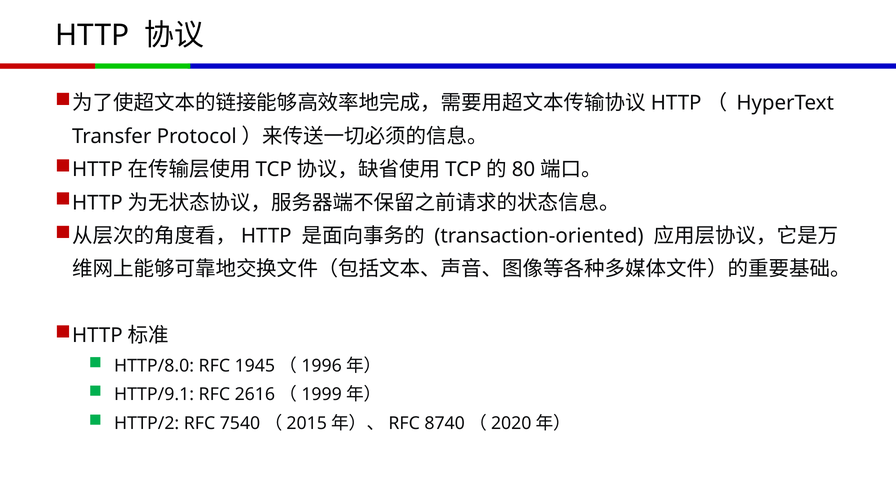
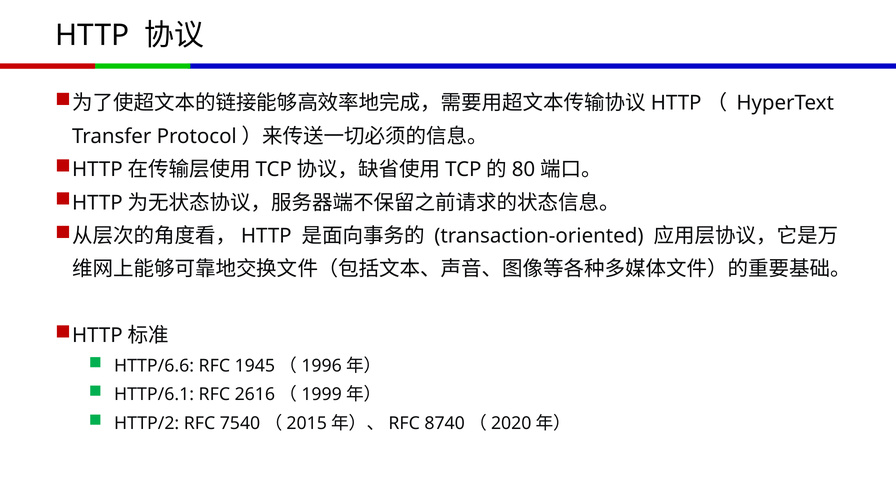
HTTP/8.0: HTTP/8.0 -> HTTP/6.6 (154, 366)
HTTP/9.1: HTTP/9.1 -> HTTP/6.1 (154, 395)
